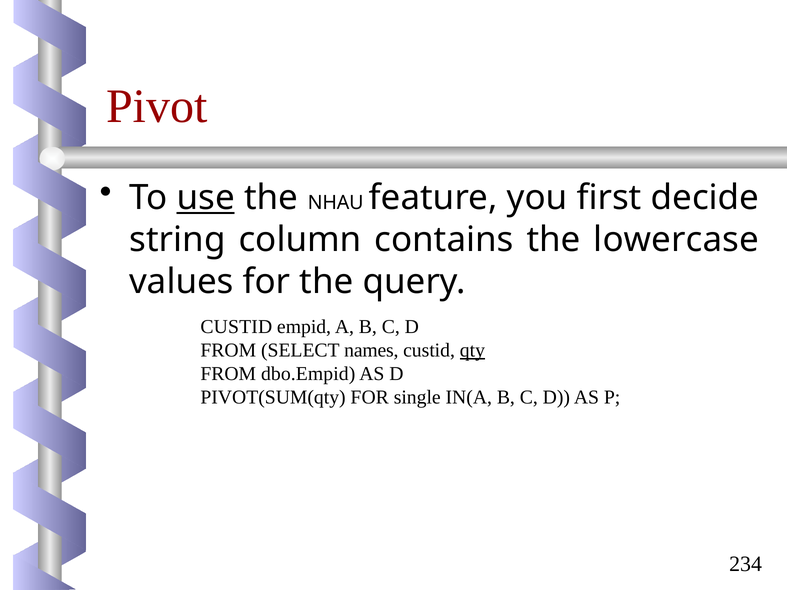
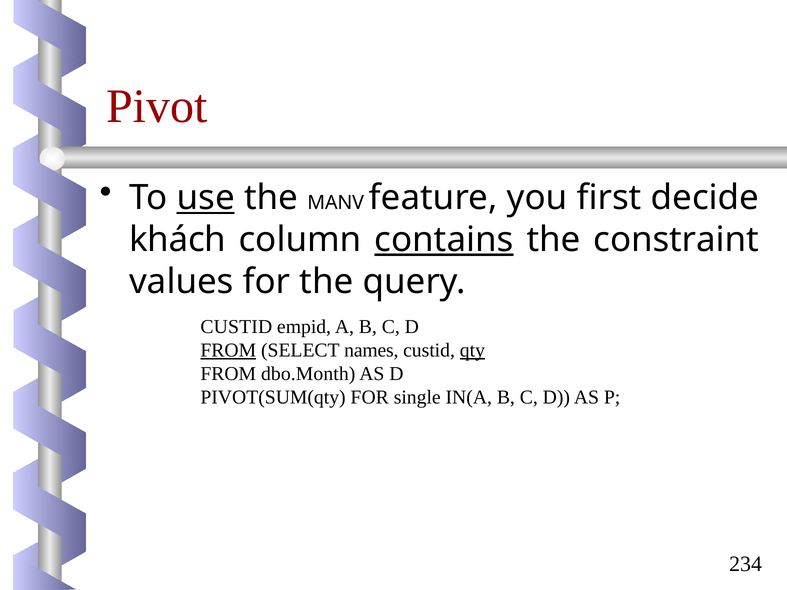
NHAU: NHAU -> MANV (336, 203)
string: string -> khách (178, 240)
contains underline: none -> present (444, 240)
lowercase: lowercase -> constraint (676, 240)
FROM underline: none -> present (228, 350)
dbo.Empid: dbo.Empid -> dbo.Month (308, 374)
